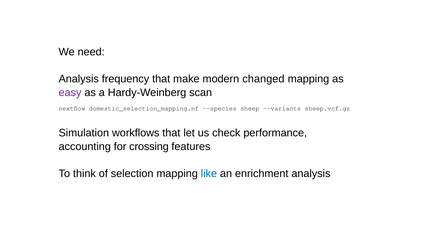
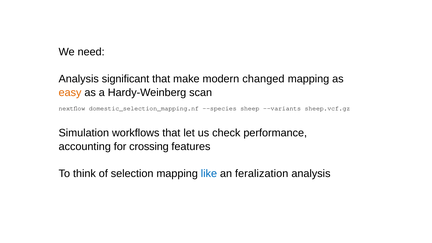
frequency: frequency -> significant (126, 79)
easy colour: purple -> orange (70, 93)
enrichment: enrichment -> feralization (262, 174)
